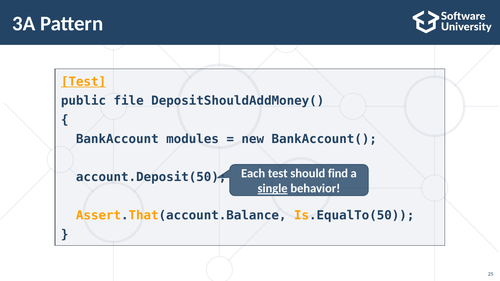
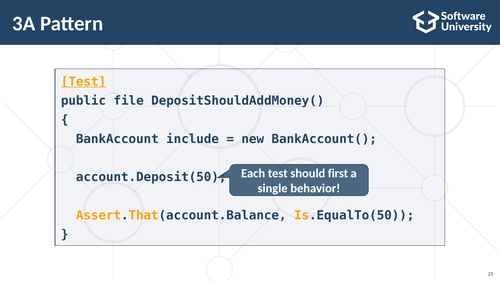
modules: modules -> include (193, 139)
find: find -> first (338, 174)
single underline: present -> none (273, 189)
